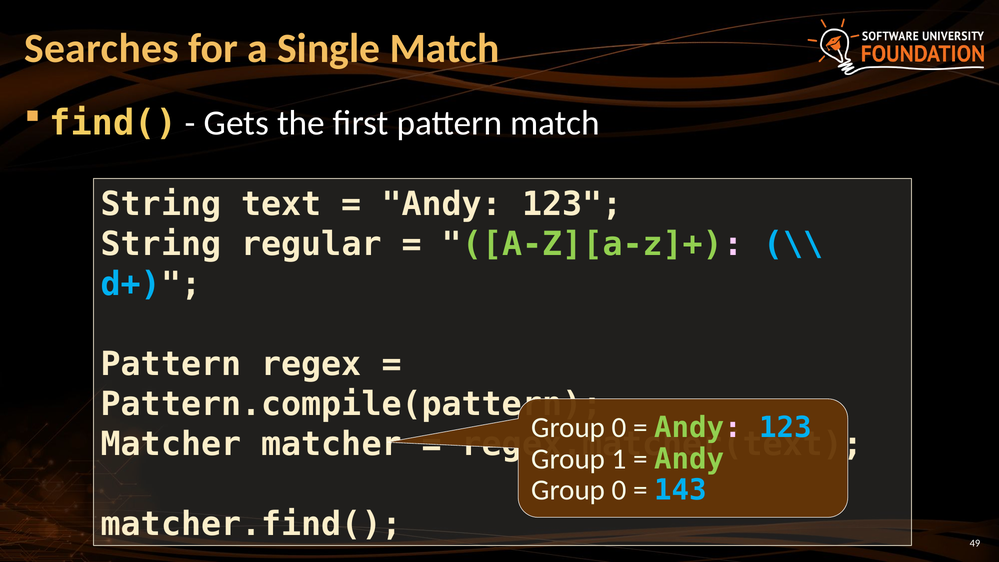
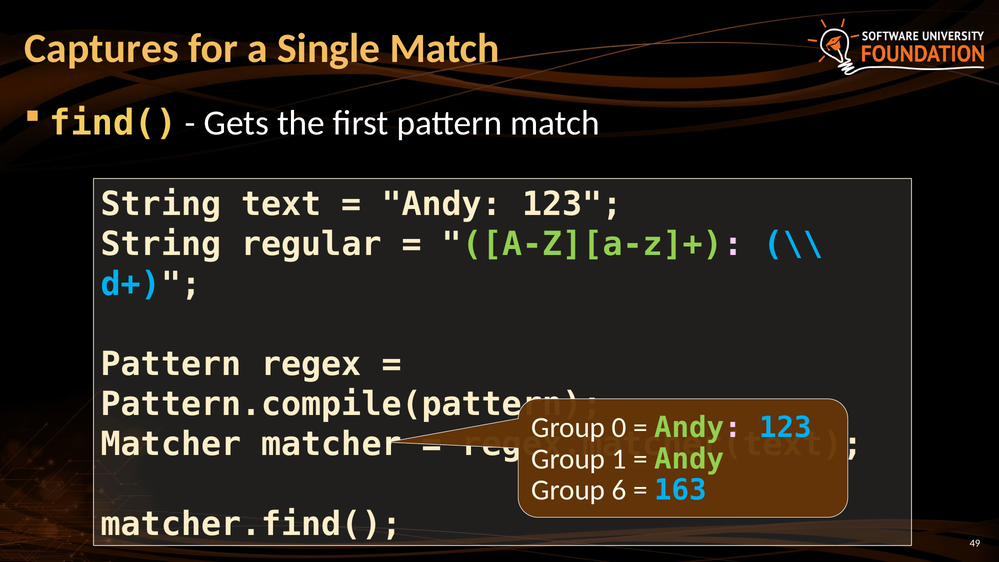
Searches: Searches -> Captures (102, 49)
0: 0 -> 6 (619, 490)
143: 143 -> 163 (681, 490)
